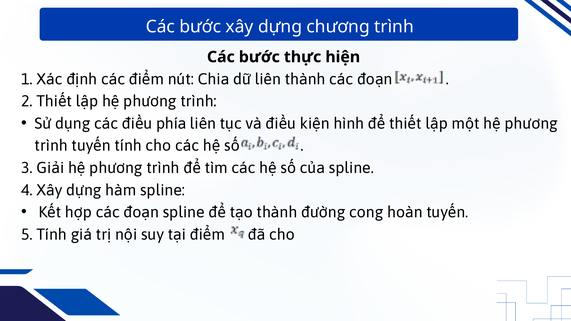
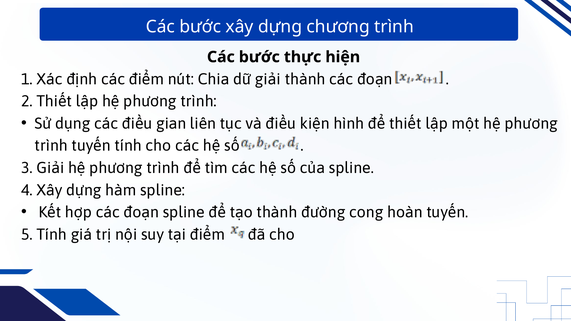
dữ liên: liên -> giải (268, 79)
phía: phía -> gian (171, 124)
